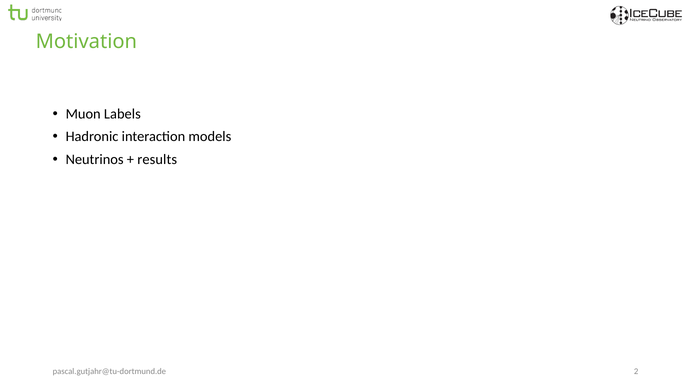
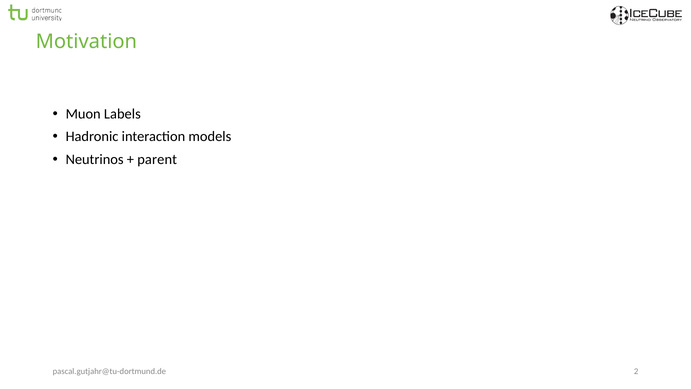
results: results -> parent (157, 159)
